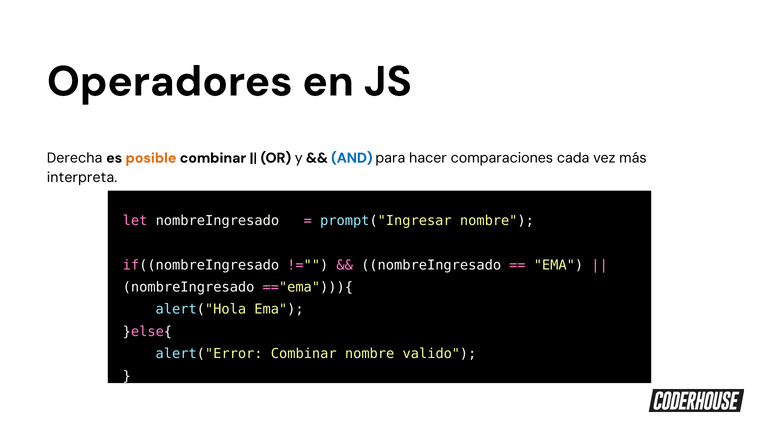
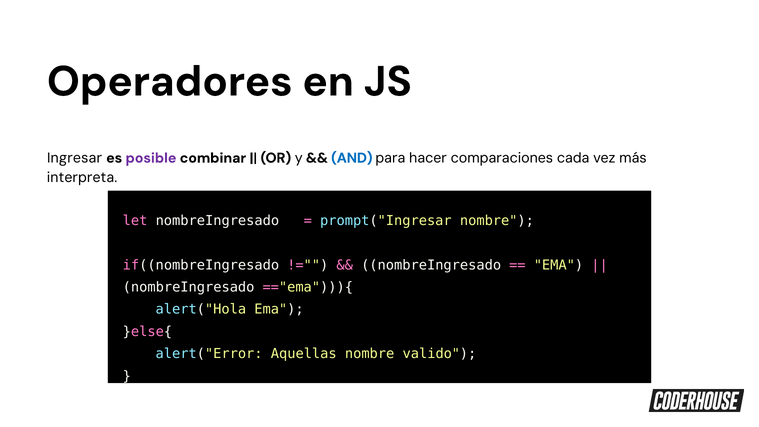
Derecha: Derecha -> Ingresar (75, 158)
posible colour: orange -> purple (151, 158)
alert("Error Combinar: Combinar -> Aquellas (304, 354)
